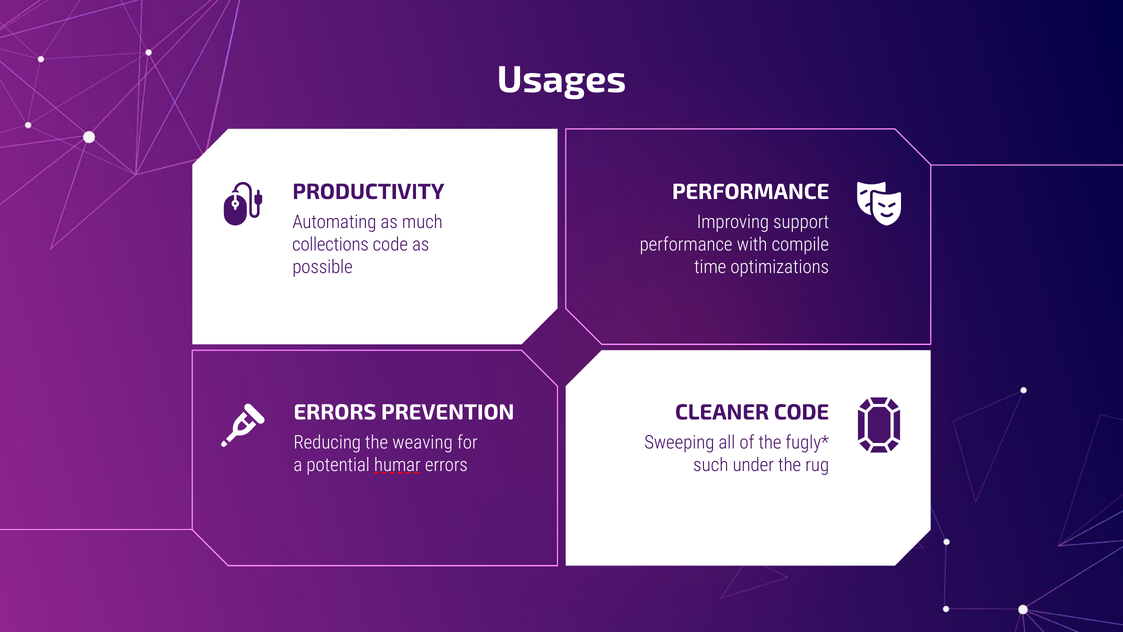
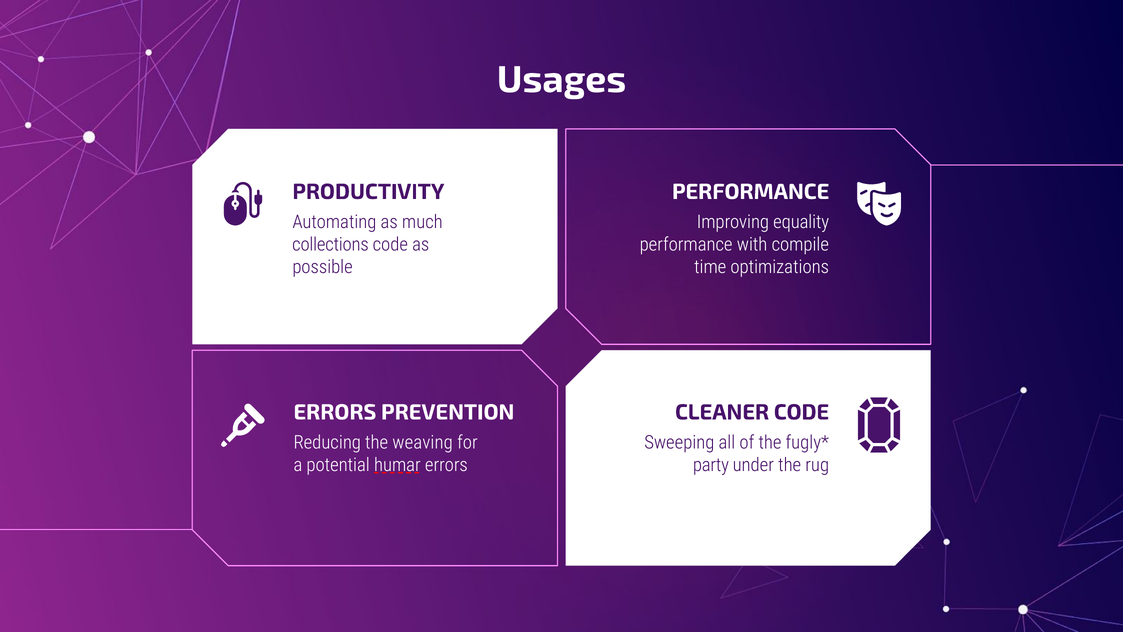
support: support -> equality (801, 222)
such: such -> party (711, 465)
